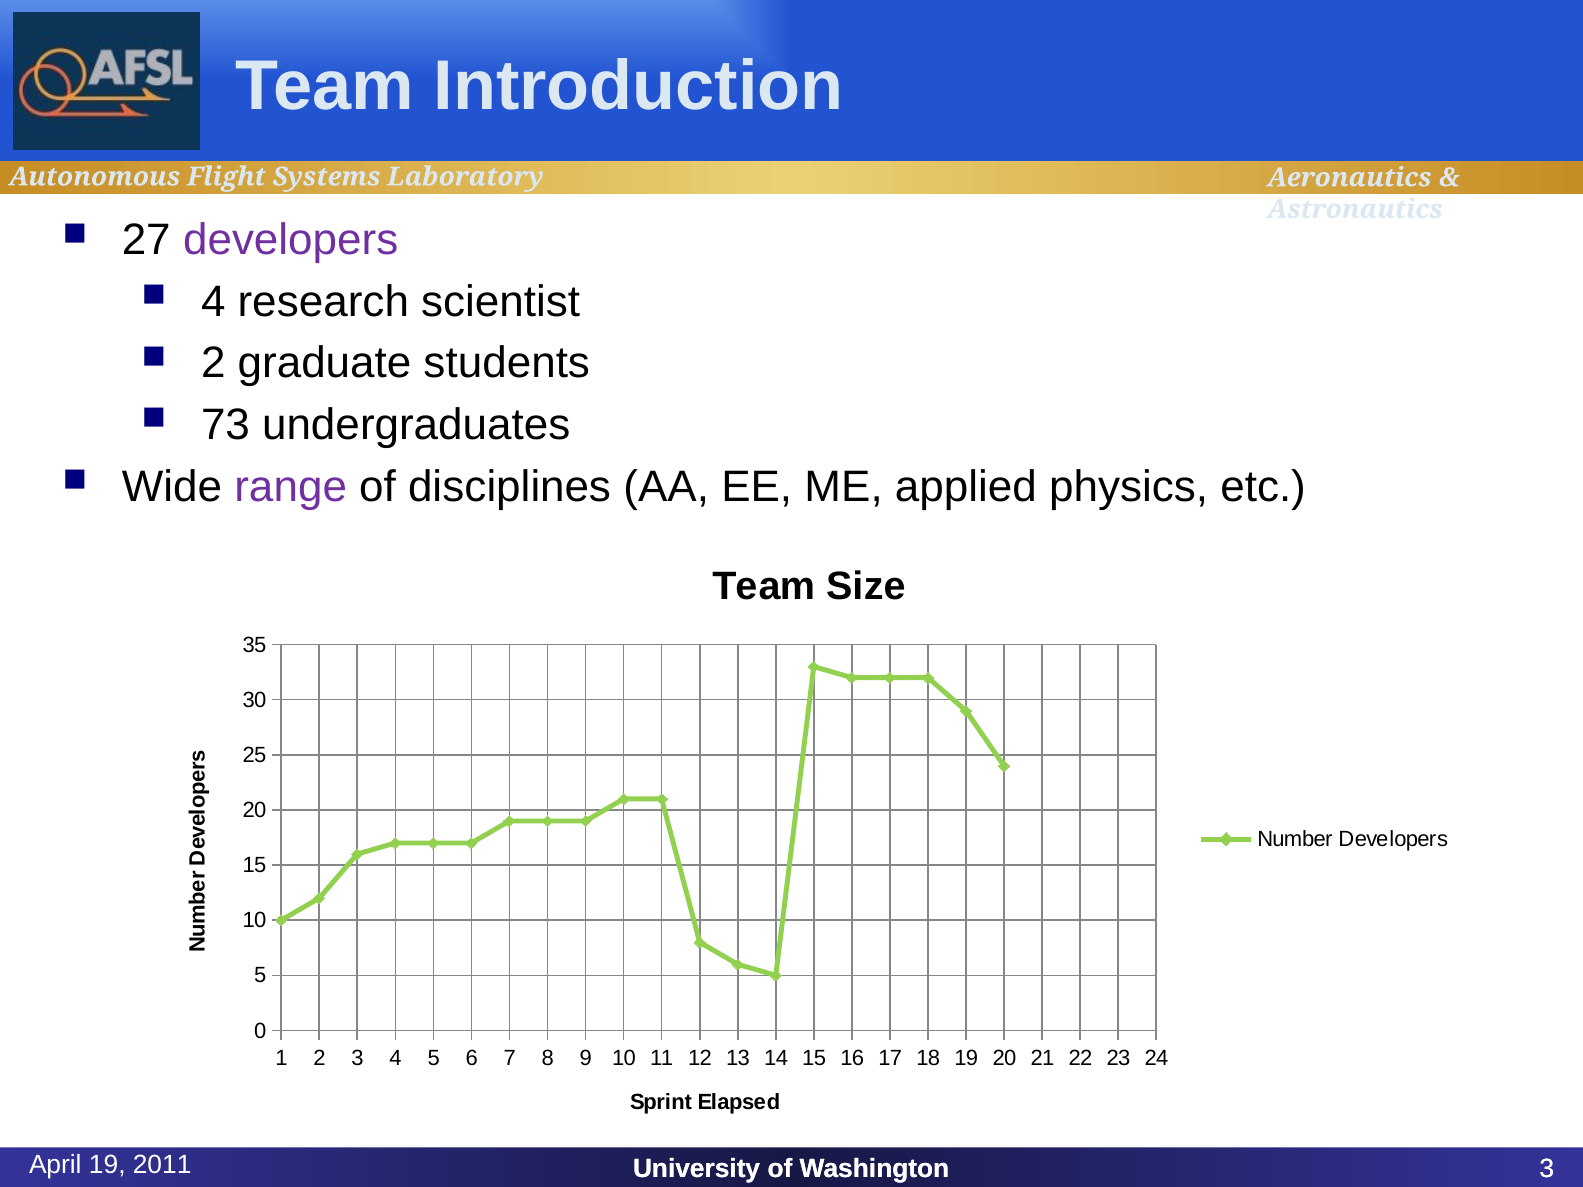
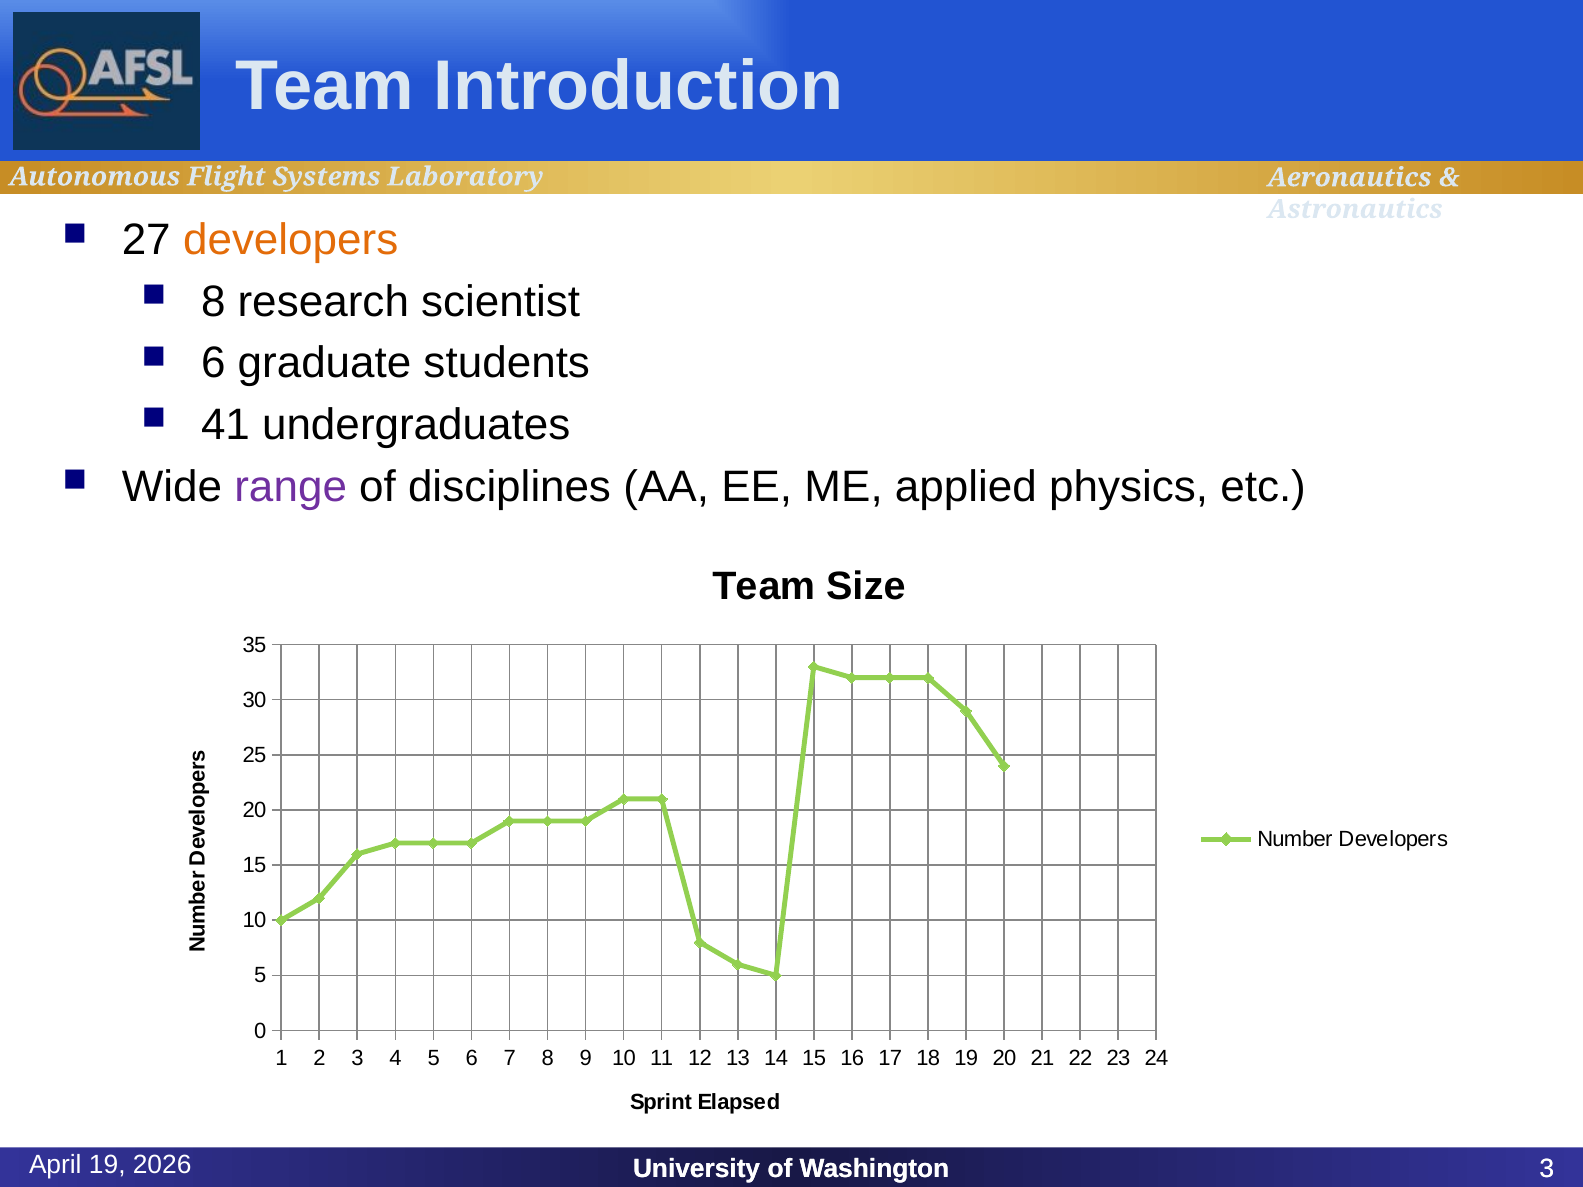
developers colour: purple -> orange (291, 240)
4: 4 -> 8 (213, 302)
2: 2 -> 6 (213, 363)
73: 73 -> 41 (226, 425)
2011: 2011 -> 2026 (162, 1165)
